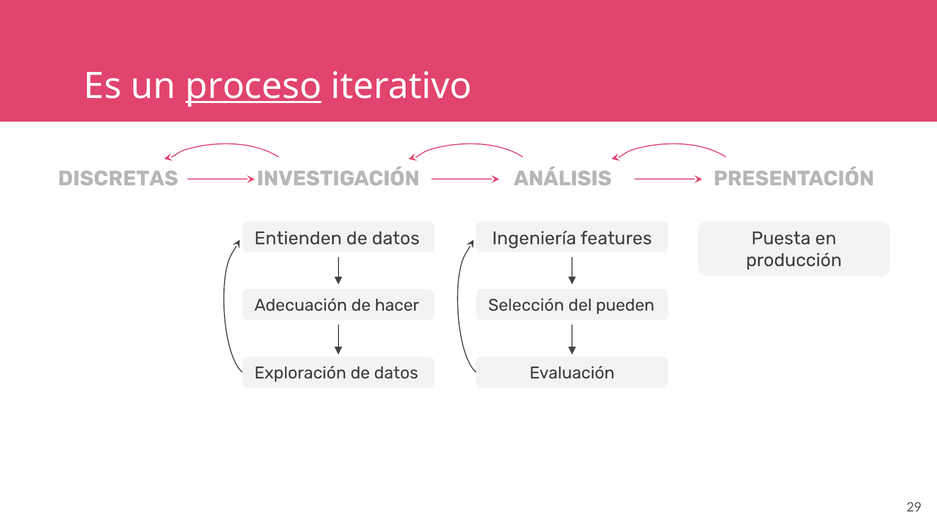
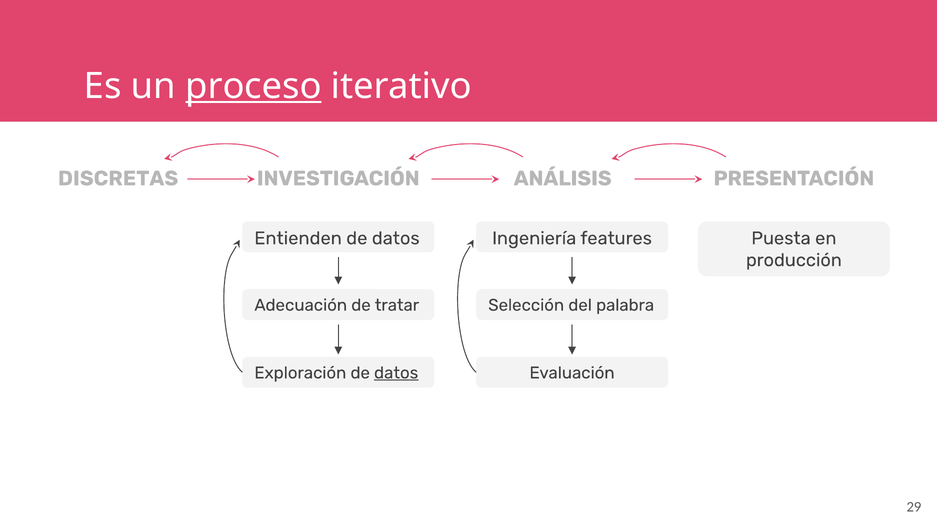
hacer: hacer -> tratar (397, 305)
pueden: pueden -> palabra (625, 305)
datos underline: none -> present (396, 373)
